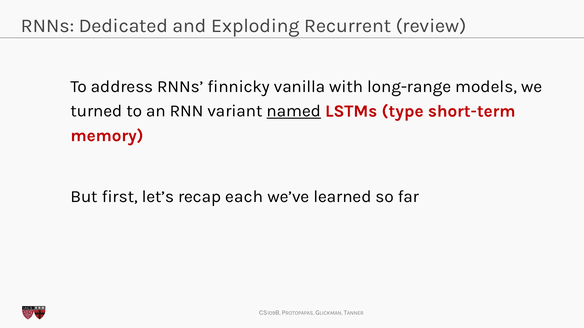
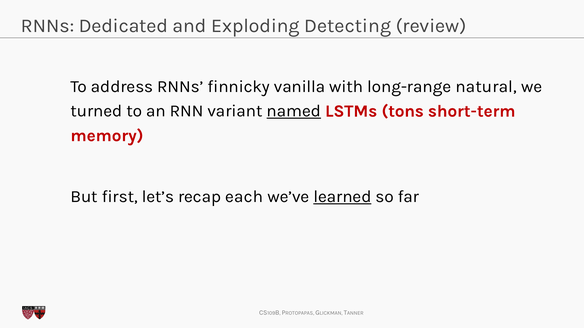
Recurrent: Recurrent -> Detecting (348, 26)
models: models -> natural (486, 87)
type: type -> tons (403, 111)
learned underline: none -> present (342, 197)
